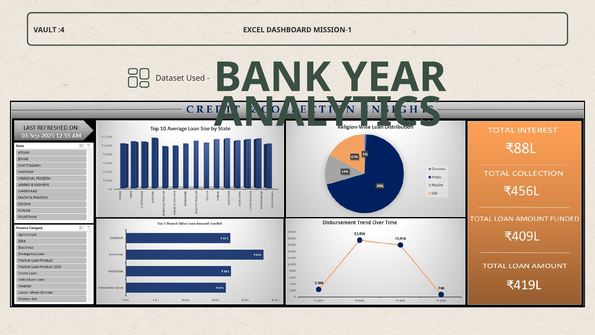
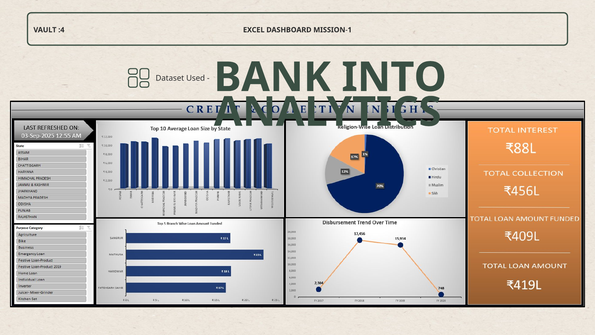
YEAR: YEAR -> INTO (394, 77)
